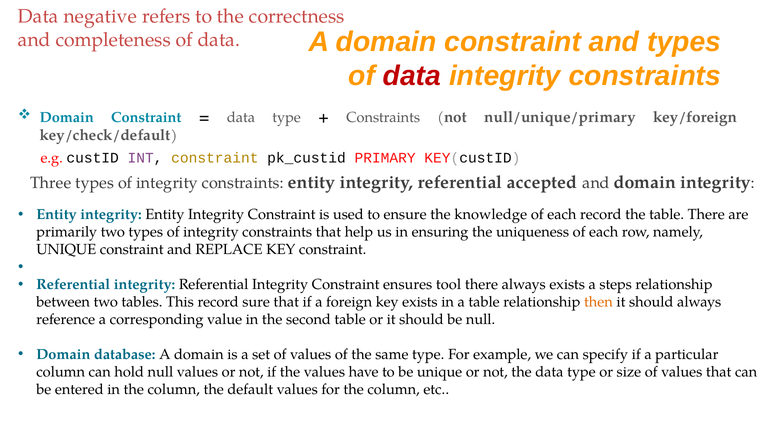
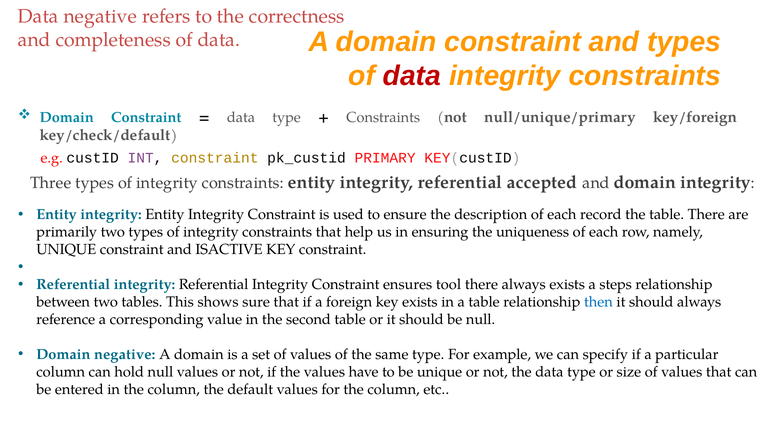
knowledge: knowledge -> description (491, 214)
REPLACE: REPLACE -> ISACTIVE (229, 249)
This record: record -> shows (218, 302)
then colour: orange -> blue (598, 302)
Domain database: database -> negative (125, 354)
